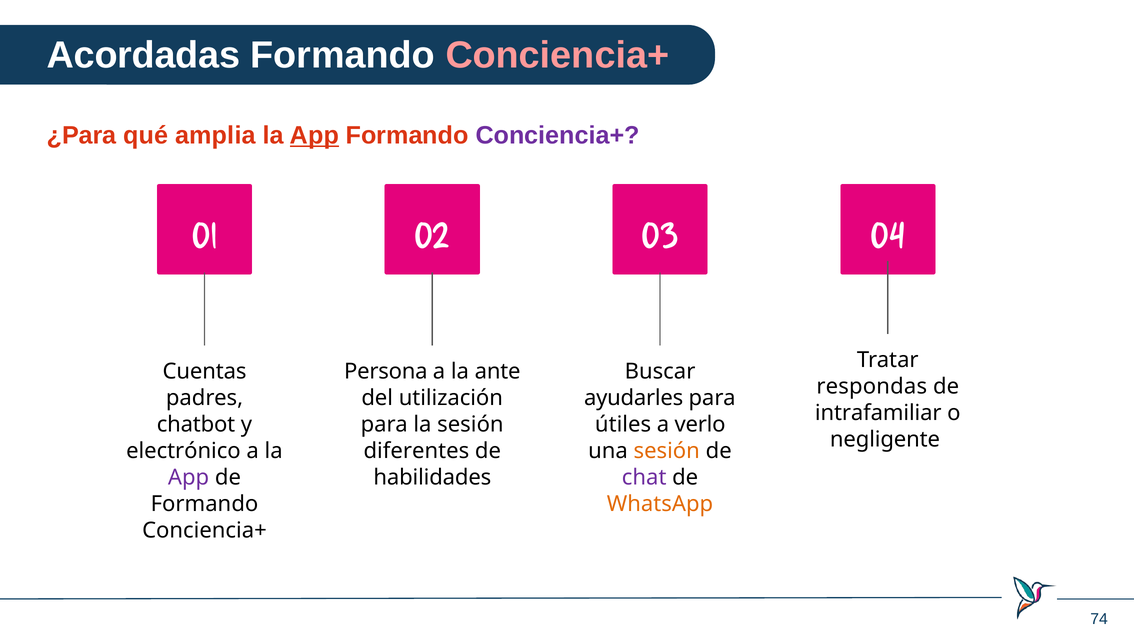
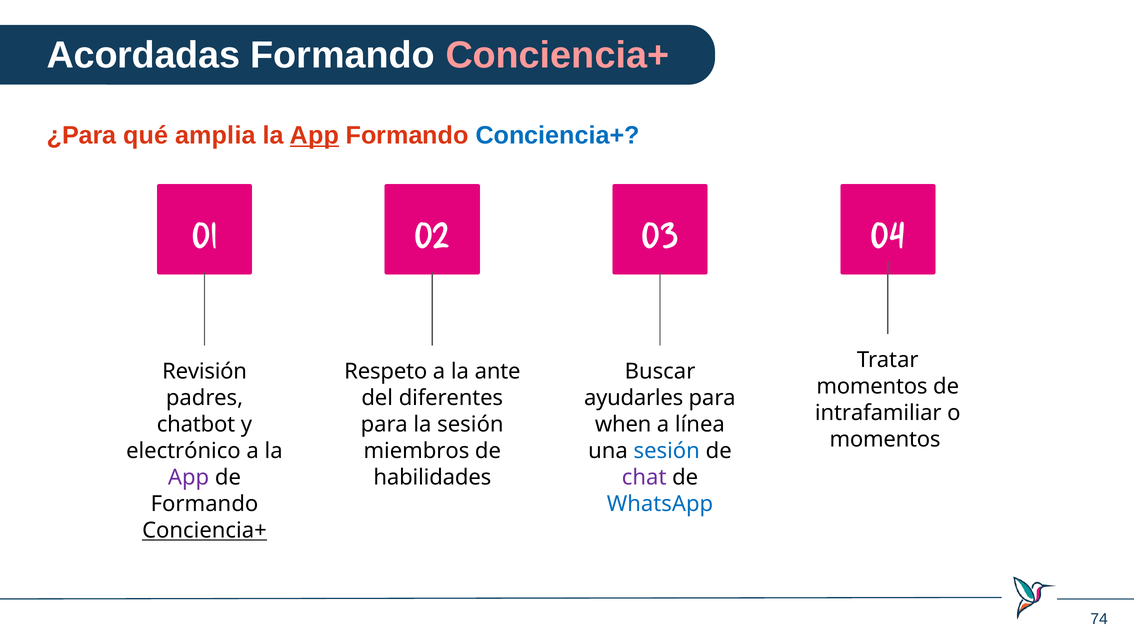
Conciencia+ colour: purple -> blue (558, 135)
Cuentas: Cuentas -> Revisión (205, 372)
Persona: Persona -> Respeto (386, 372)
respondas: respondas -> momentos (872, 386)
utilización: utilización -> diferentes (451, 398)
útiles: útiles -> when (623, 425)
verlo: verlo -> línea (700, 425)
negligente: negligente -> momentos (885, 439)
diferentes: diferentes -> miembros (416, 451)
sesión colour: orange -> blue (667, 451)
WhatsApp colour: orange -> blue (660, 504)
Conciencia+ underline: none -> present (204, 530)
